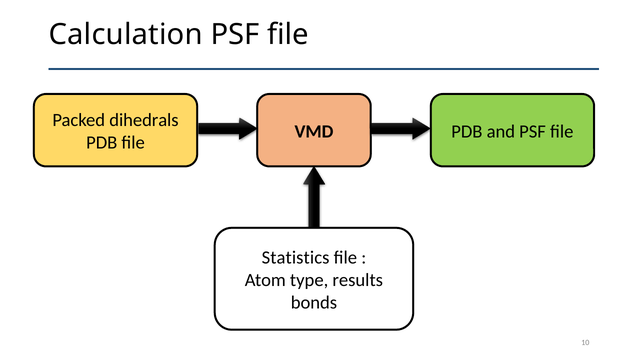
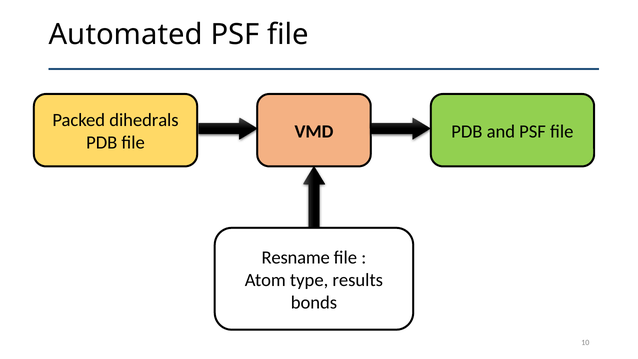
Calculation: Calculation -> Automated (126, 34)
Statistics: Statistics -> Resname (296, 258)
